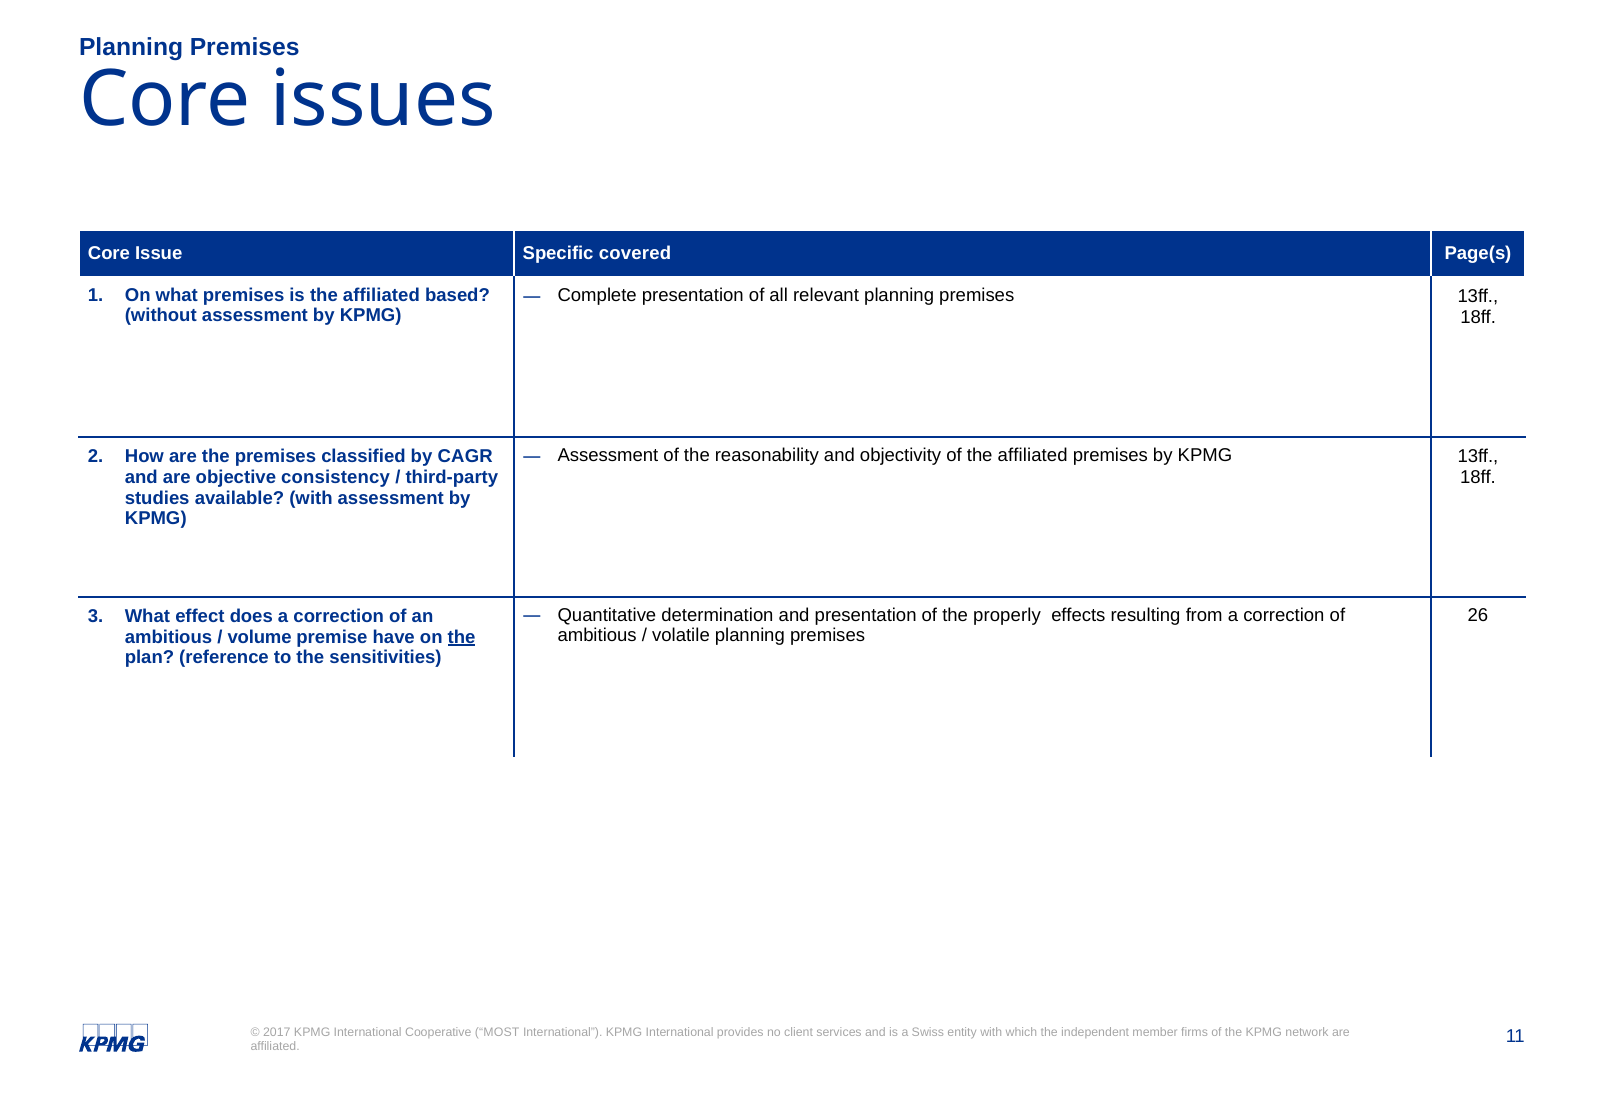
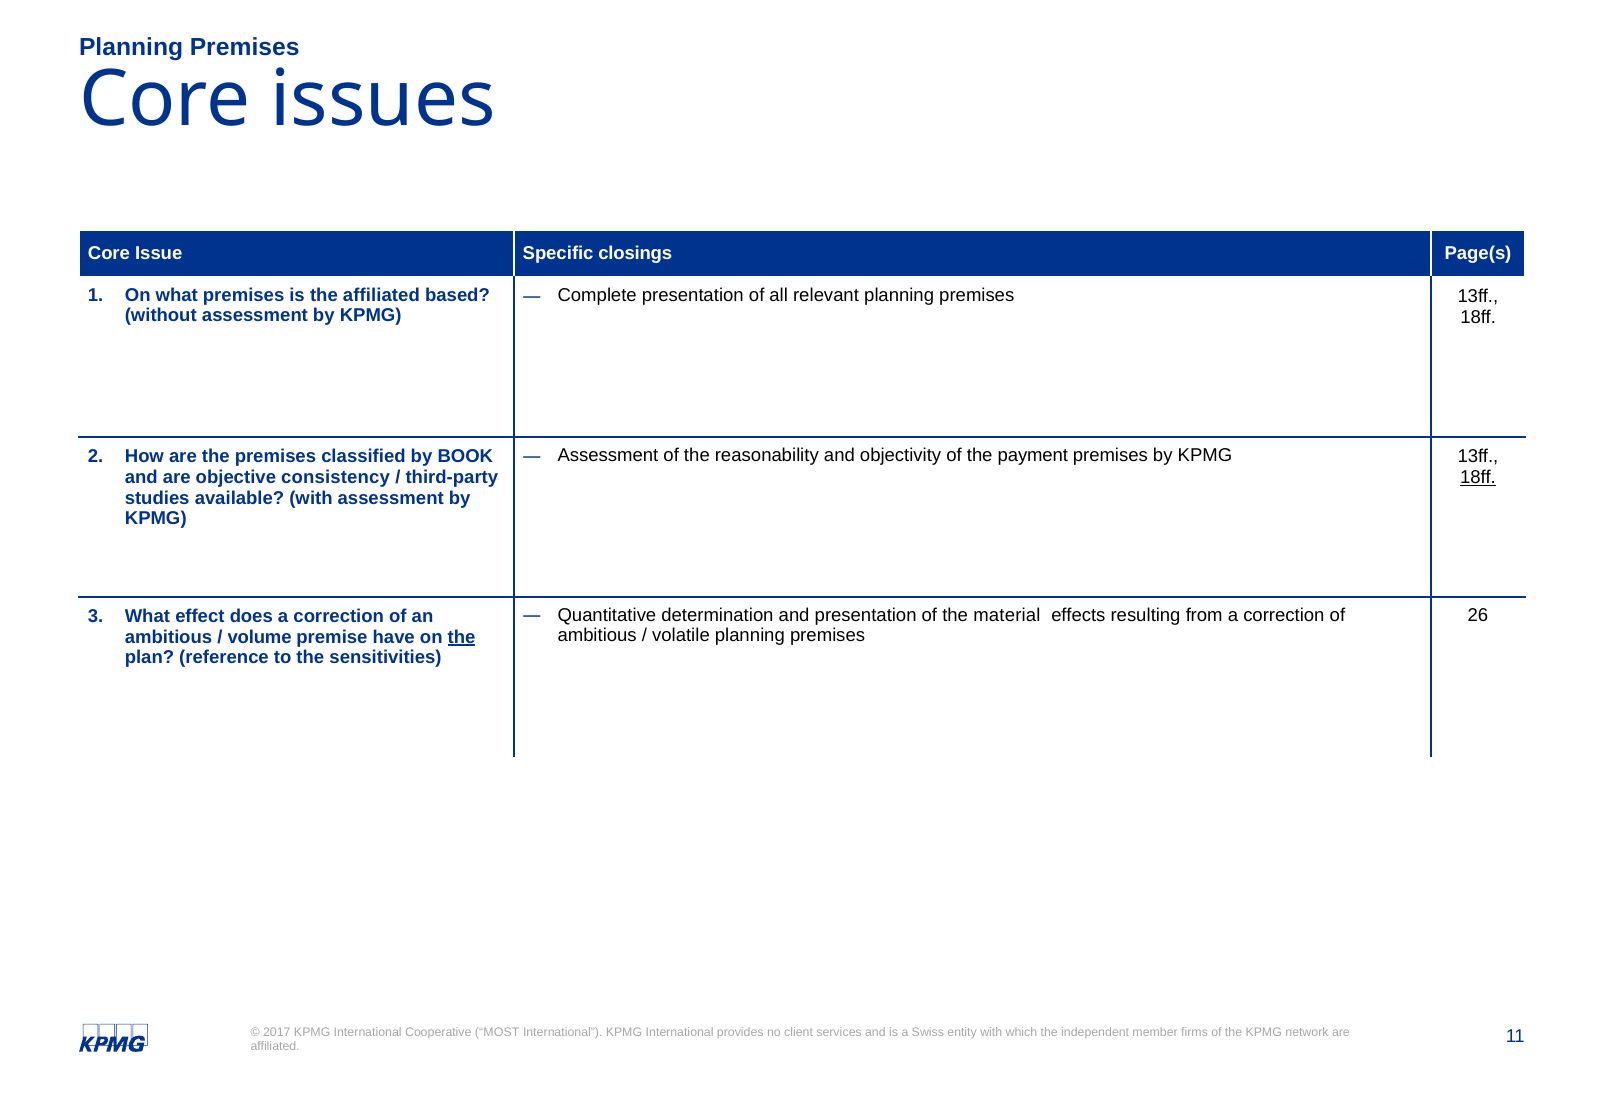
covered: covered -> closings (635, 253)
CAGR: CAGR -> BOOK (465, 456)
of the affiliated: affiliated -> payment (1033, 455)
18ff underline: none -> present (1478, 477)
properly: properly -> material (1007, 615)
